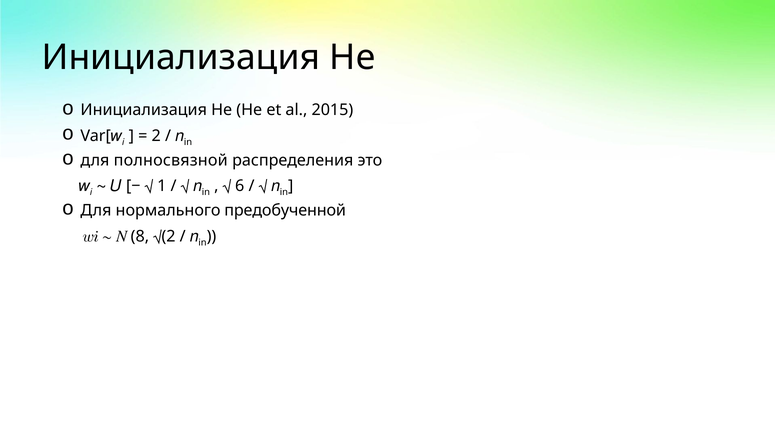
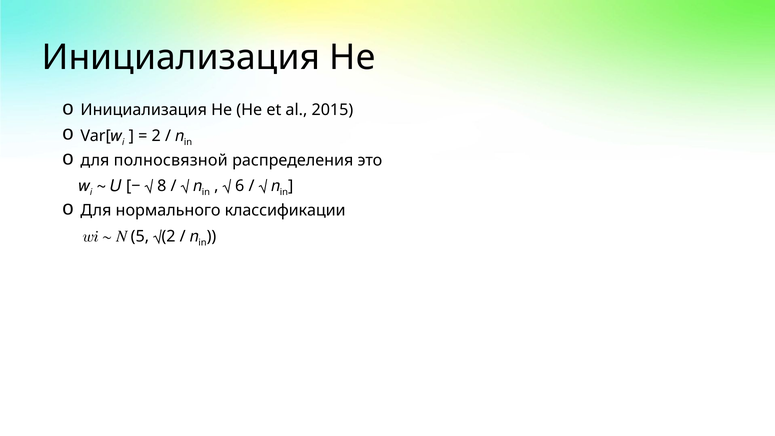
1: 1 -> 8 (162, 186)
предобученной: предобученной -> классификации (285, 210)
8: 8 -> 5 (140, 236)
